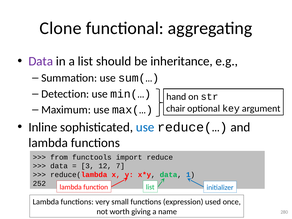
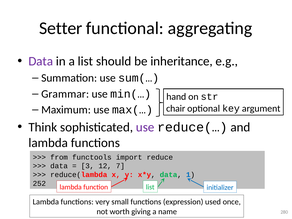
Clone: Clone -> Setter (61, 28)
Detection: Detection -> Grammar (65, 94)
Inline: Inline -> Think (43, 127)
use colour: blue -> purple (145, 127)
